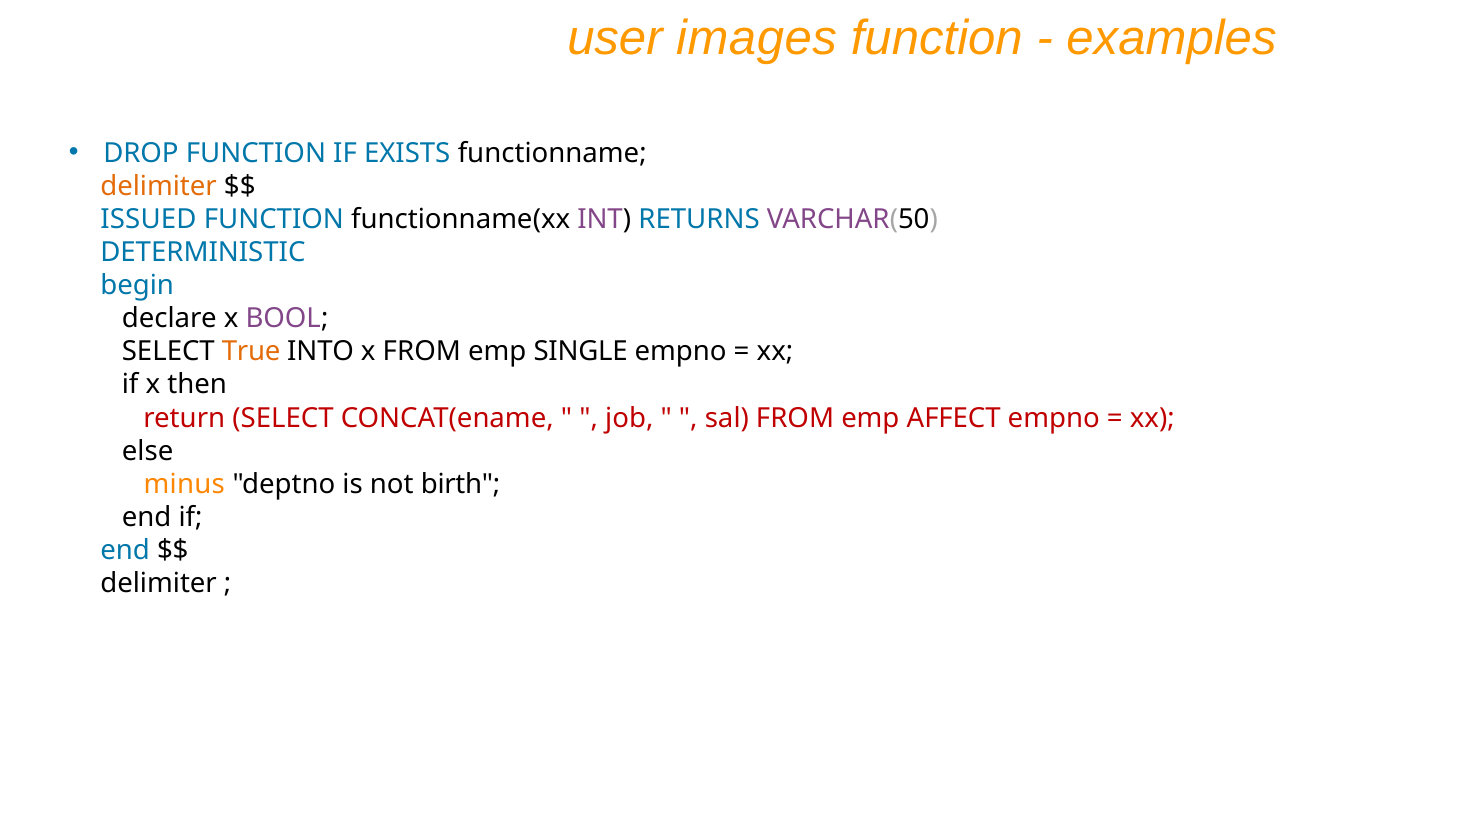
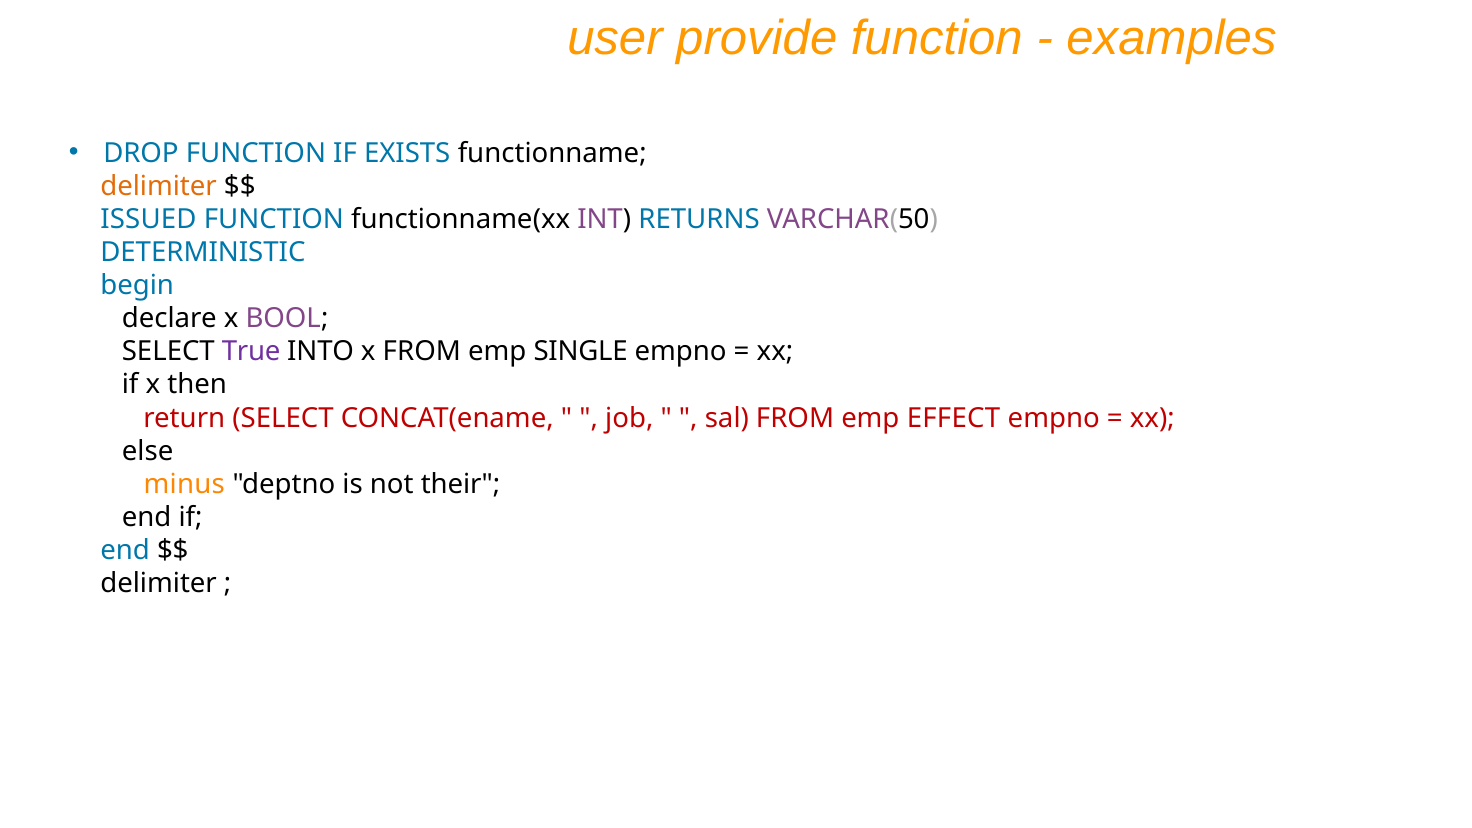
images: images -> provide (757, 38)
True colour: orange -> purple (251, 352)
AFFECT: AFFECT -> EFFECT (954, 418)
birth: birth -> their (460, 484)
